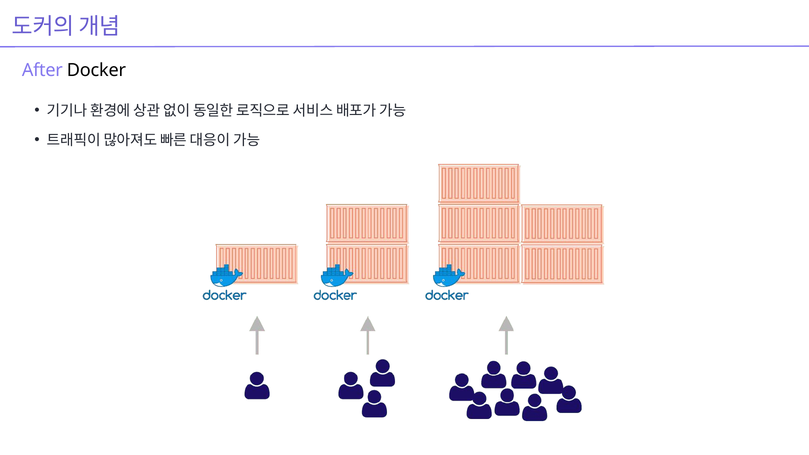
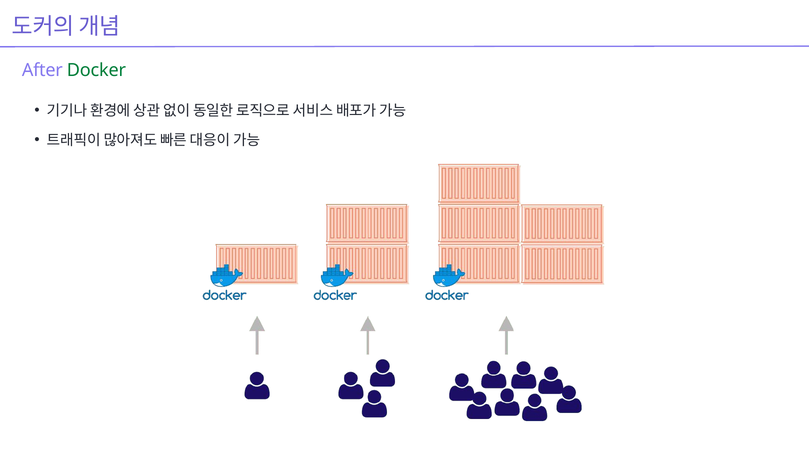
Docker colour: black -> green (96, 70)
